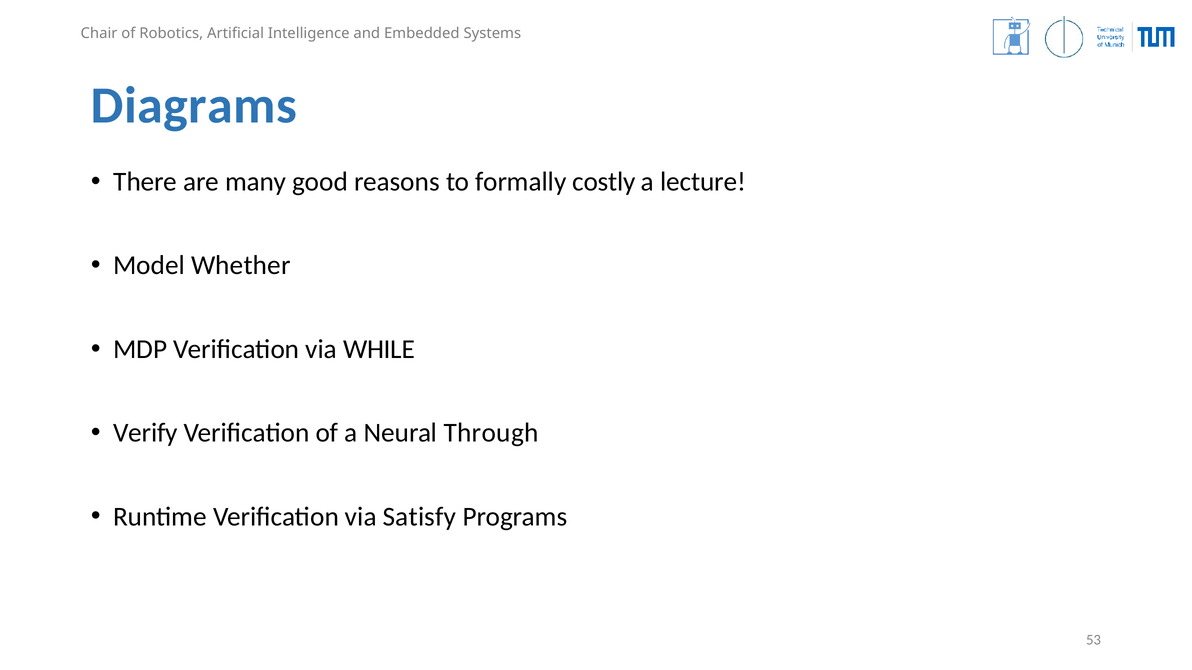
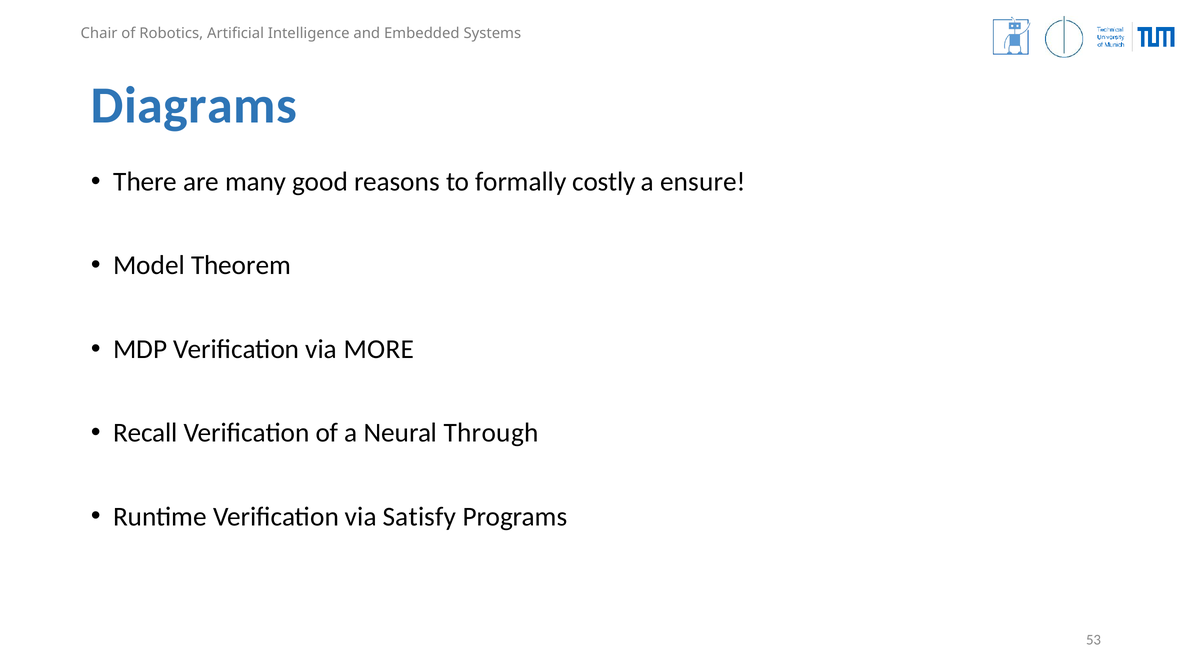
lecture: lecture -> ensure (703, 182)
Whether: Whether -> Theorem (241, 265)
WHILE: WHILE -> MORE (379, 349)
Verify: Verify -> Recall (145, 433)
